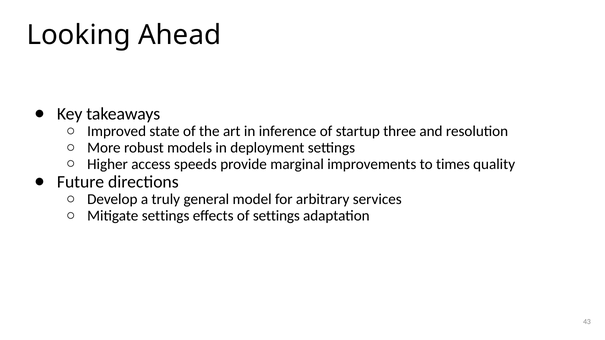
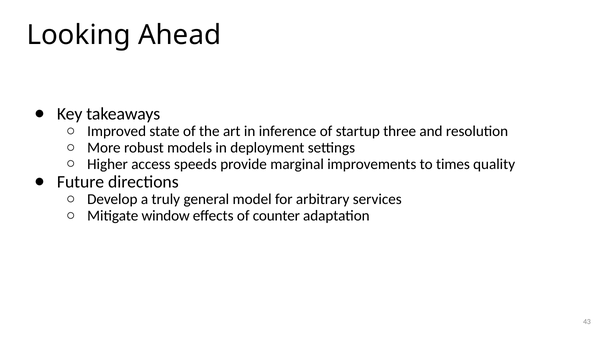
Mitigate settings: settings -> window (166, 216)
of settings: settings -> counter (276, 216)
